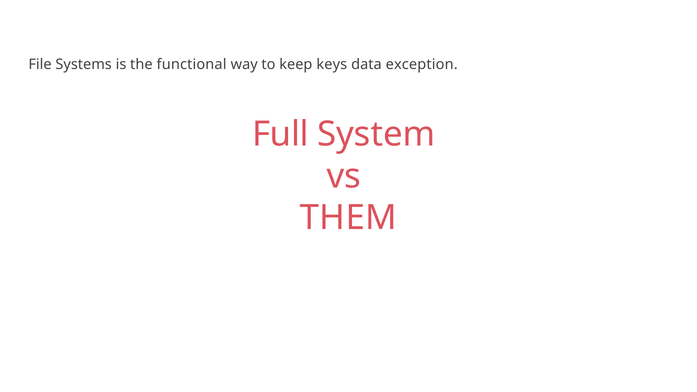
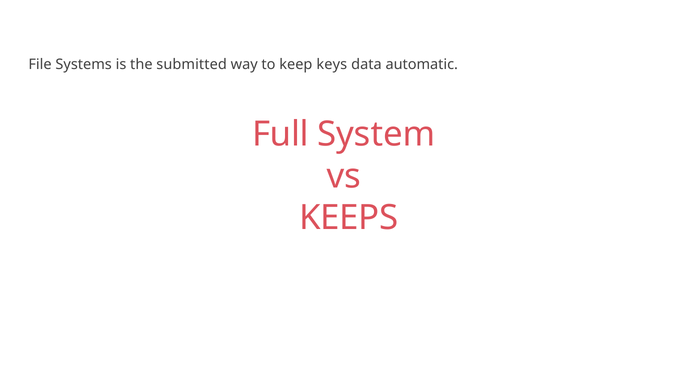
functional: functional -> submitted (192, 64)
exception: exception -> automatic (422, 64)
THEM: THEM -> KEEPS (349, 218)
